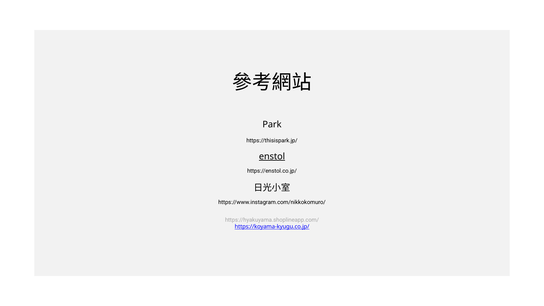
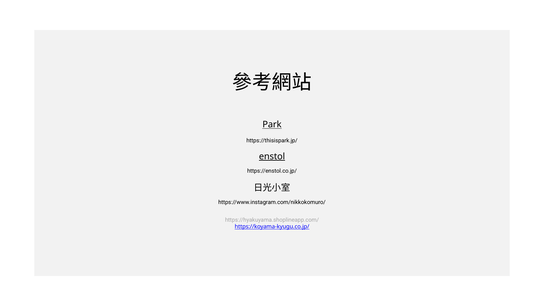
Park underline: none -> present (272, 125)
